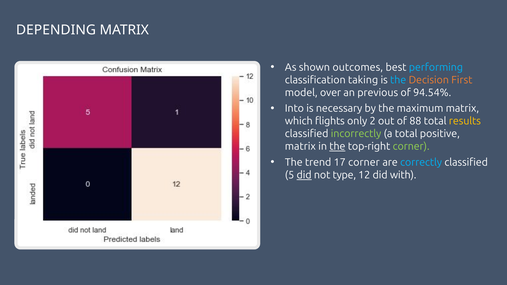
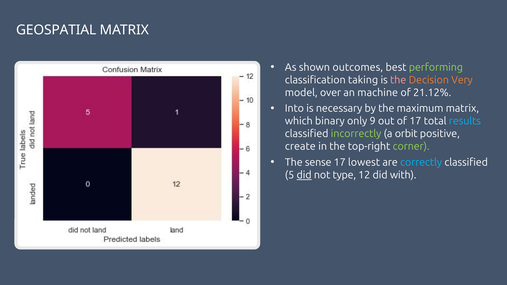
DEPENDING: DEPENDING -> GEOSPATIAL (56, 30)
performing colour: light blue -> light green (436, 67)
the colour: light blue -> pink (398, 80)
First: First -> Very (462, 80)
previous: previous -> machine (378, 93)
94.54%: 94.54% -> 21.12% (432, 93)
flights: flights -> binary (330, 121)
2: 2 -> 9 (373, 121)
of 88: 88 -> 17 (415, 121)
results colour: yellow -> light blue (465, 121)
a total: total -> orbit (406, 134)
matrix: matrix -> create (300, 147)
the underline: present -> none (337, 147)
trend: trend -> sense (318, 162)
17 corner: corner -> lowest (364, 162)
